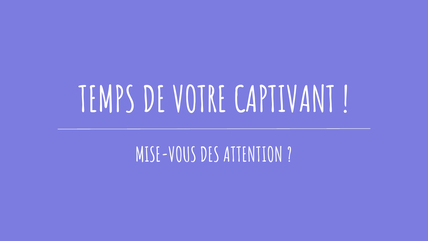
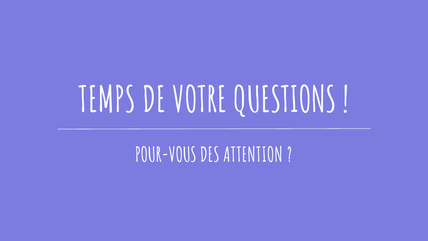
CAPTIVANT: CAPTIVANT -> QUESTIONS (285, 100)
MISE-VOUS: MISE-VOUS -> POUR-VOUS (166, 155)
